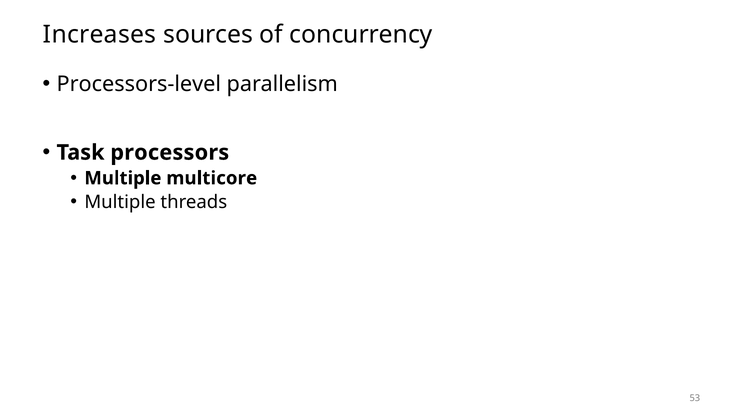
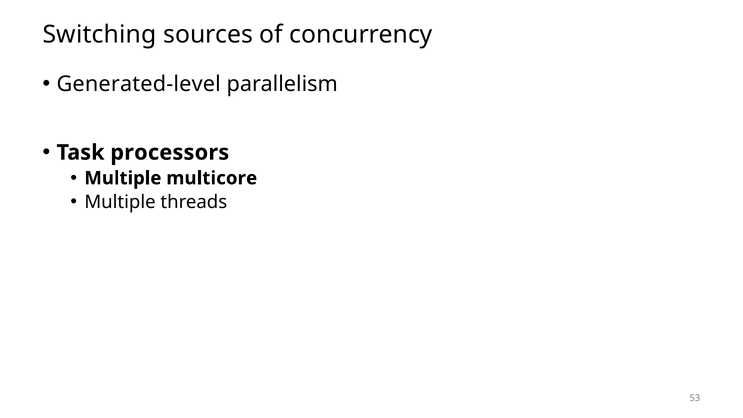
Increases: Increases -> Switching (100, 35)
Processors-level: Processors-level -> Generated-level (139, 84)
